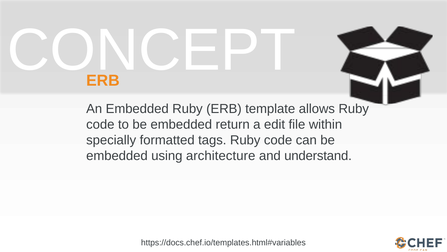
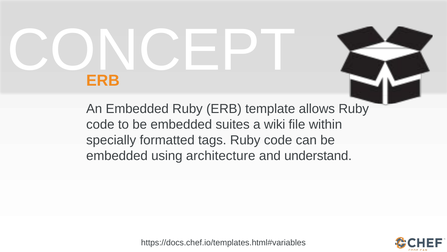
return: return -> suites (233, 124)
edit: edit -> wiki (275, 124)
